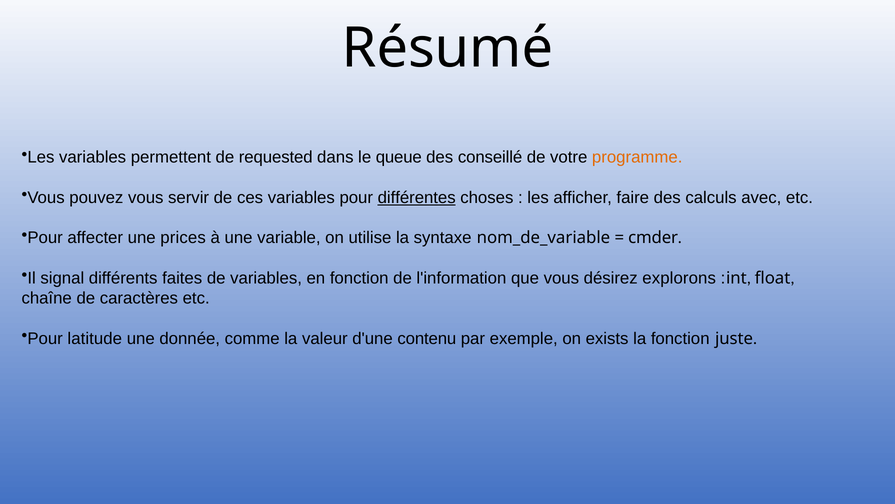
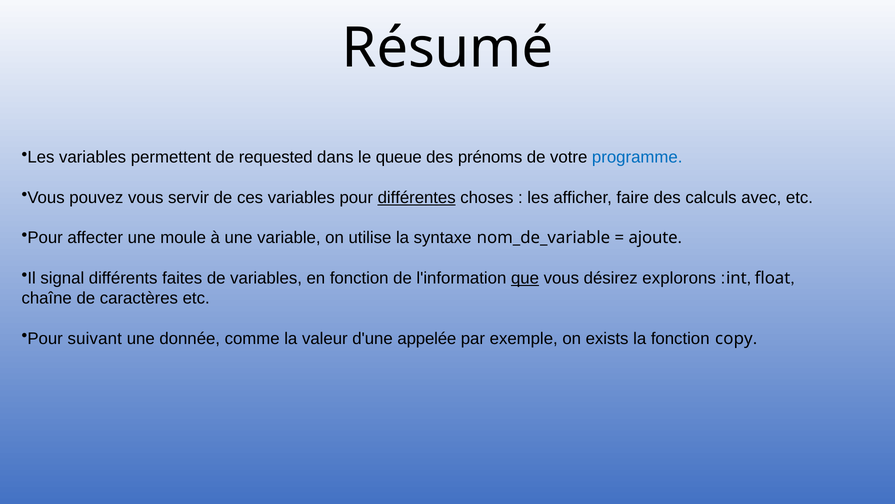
conseillé: conseillé -> prénoms (490, 157)
programme colour: orange -> blue (637, 157)
prices: prices -> moule (183, 238)
cmder: cmder -> ajoute (653, 238)
que underline: none -> present (525, 278)
latitude: latitude -> suivant (95, 338)
contenu: contenu -> appelée (427, 338)
juste: juste -> copy (734, 338)
